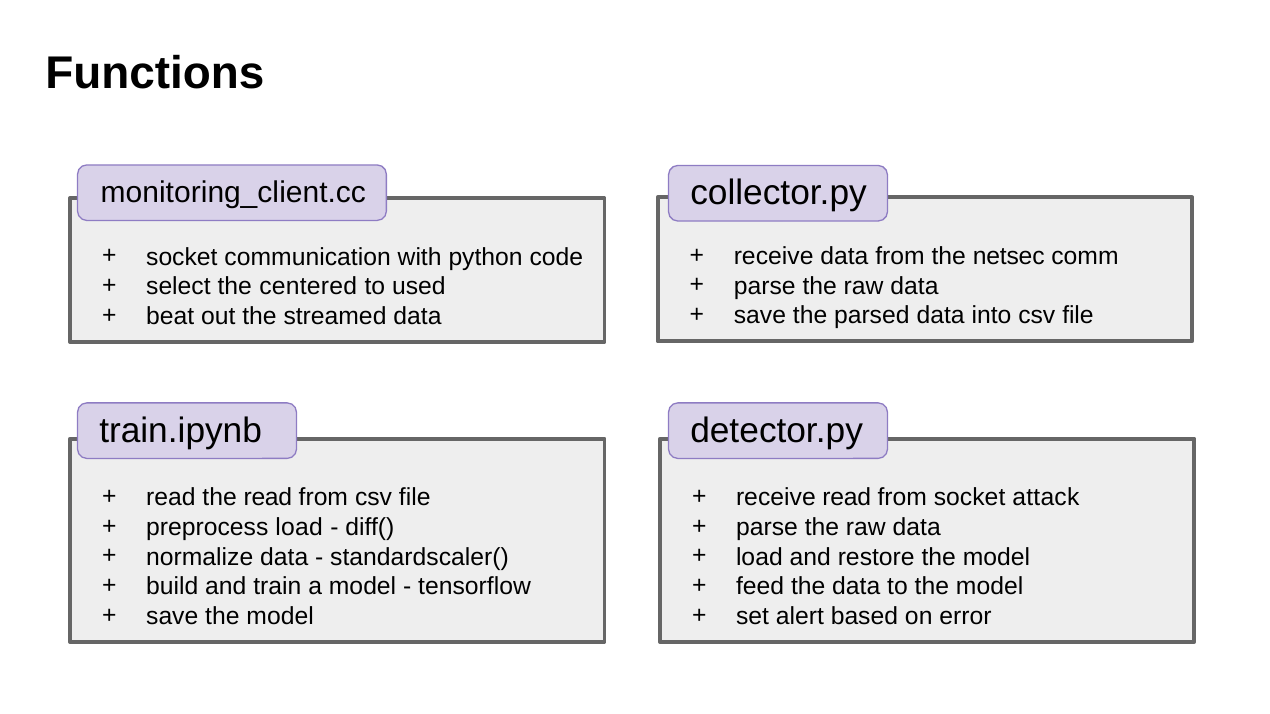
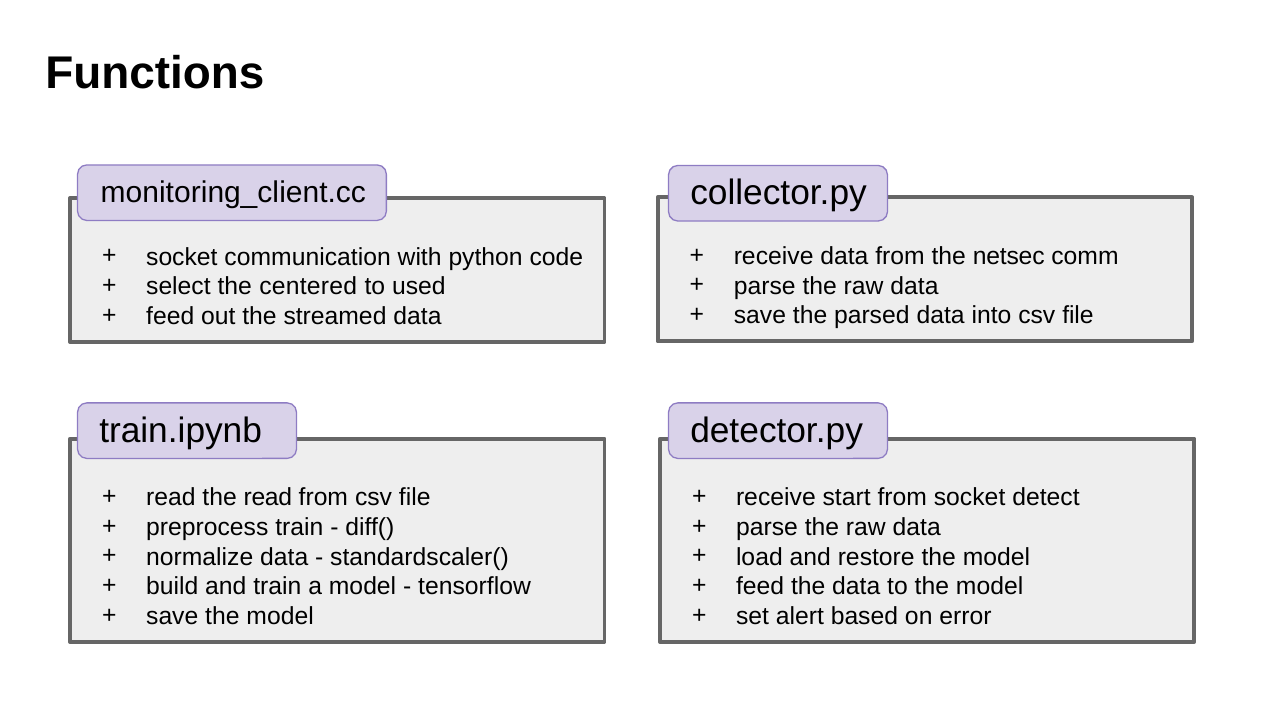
beat: beat -> feed (170, 317)
receive read: read -> start (847, 498)
attack: attack -> detect (1046, 498)
preprocess load: load -> train (299, 528)
